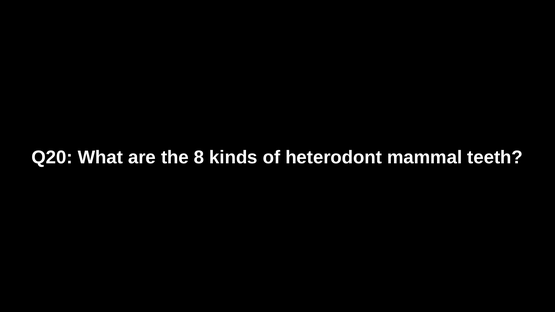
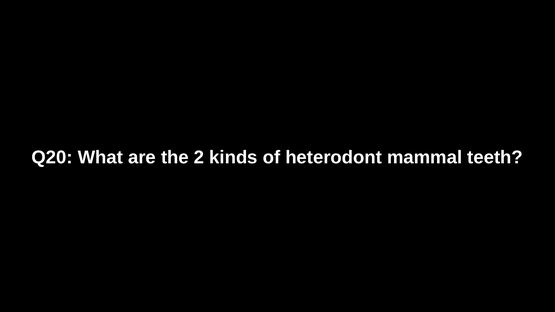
8: 8 -> 2 (199, 157)
